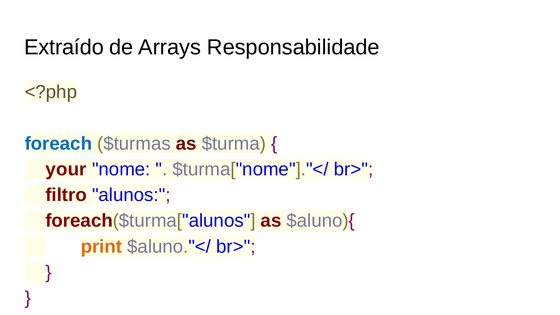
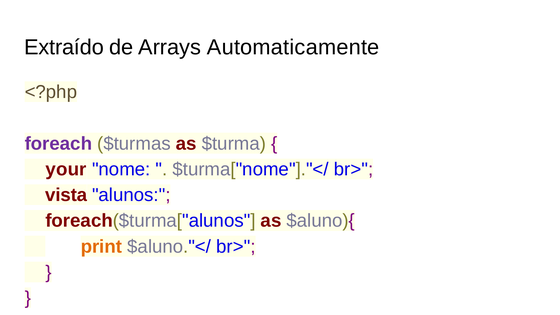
Responsabilidade: Responsabilidade -> Automaticamente (293, 47)
foreach colour: blue -> purple (58, 144)
filtro: filtro -> vista (66, 195)
